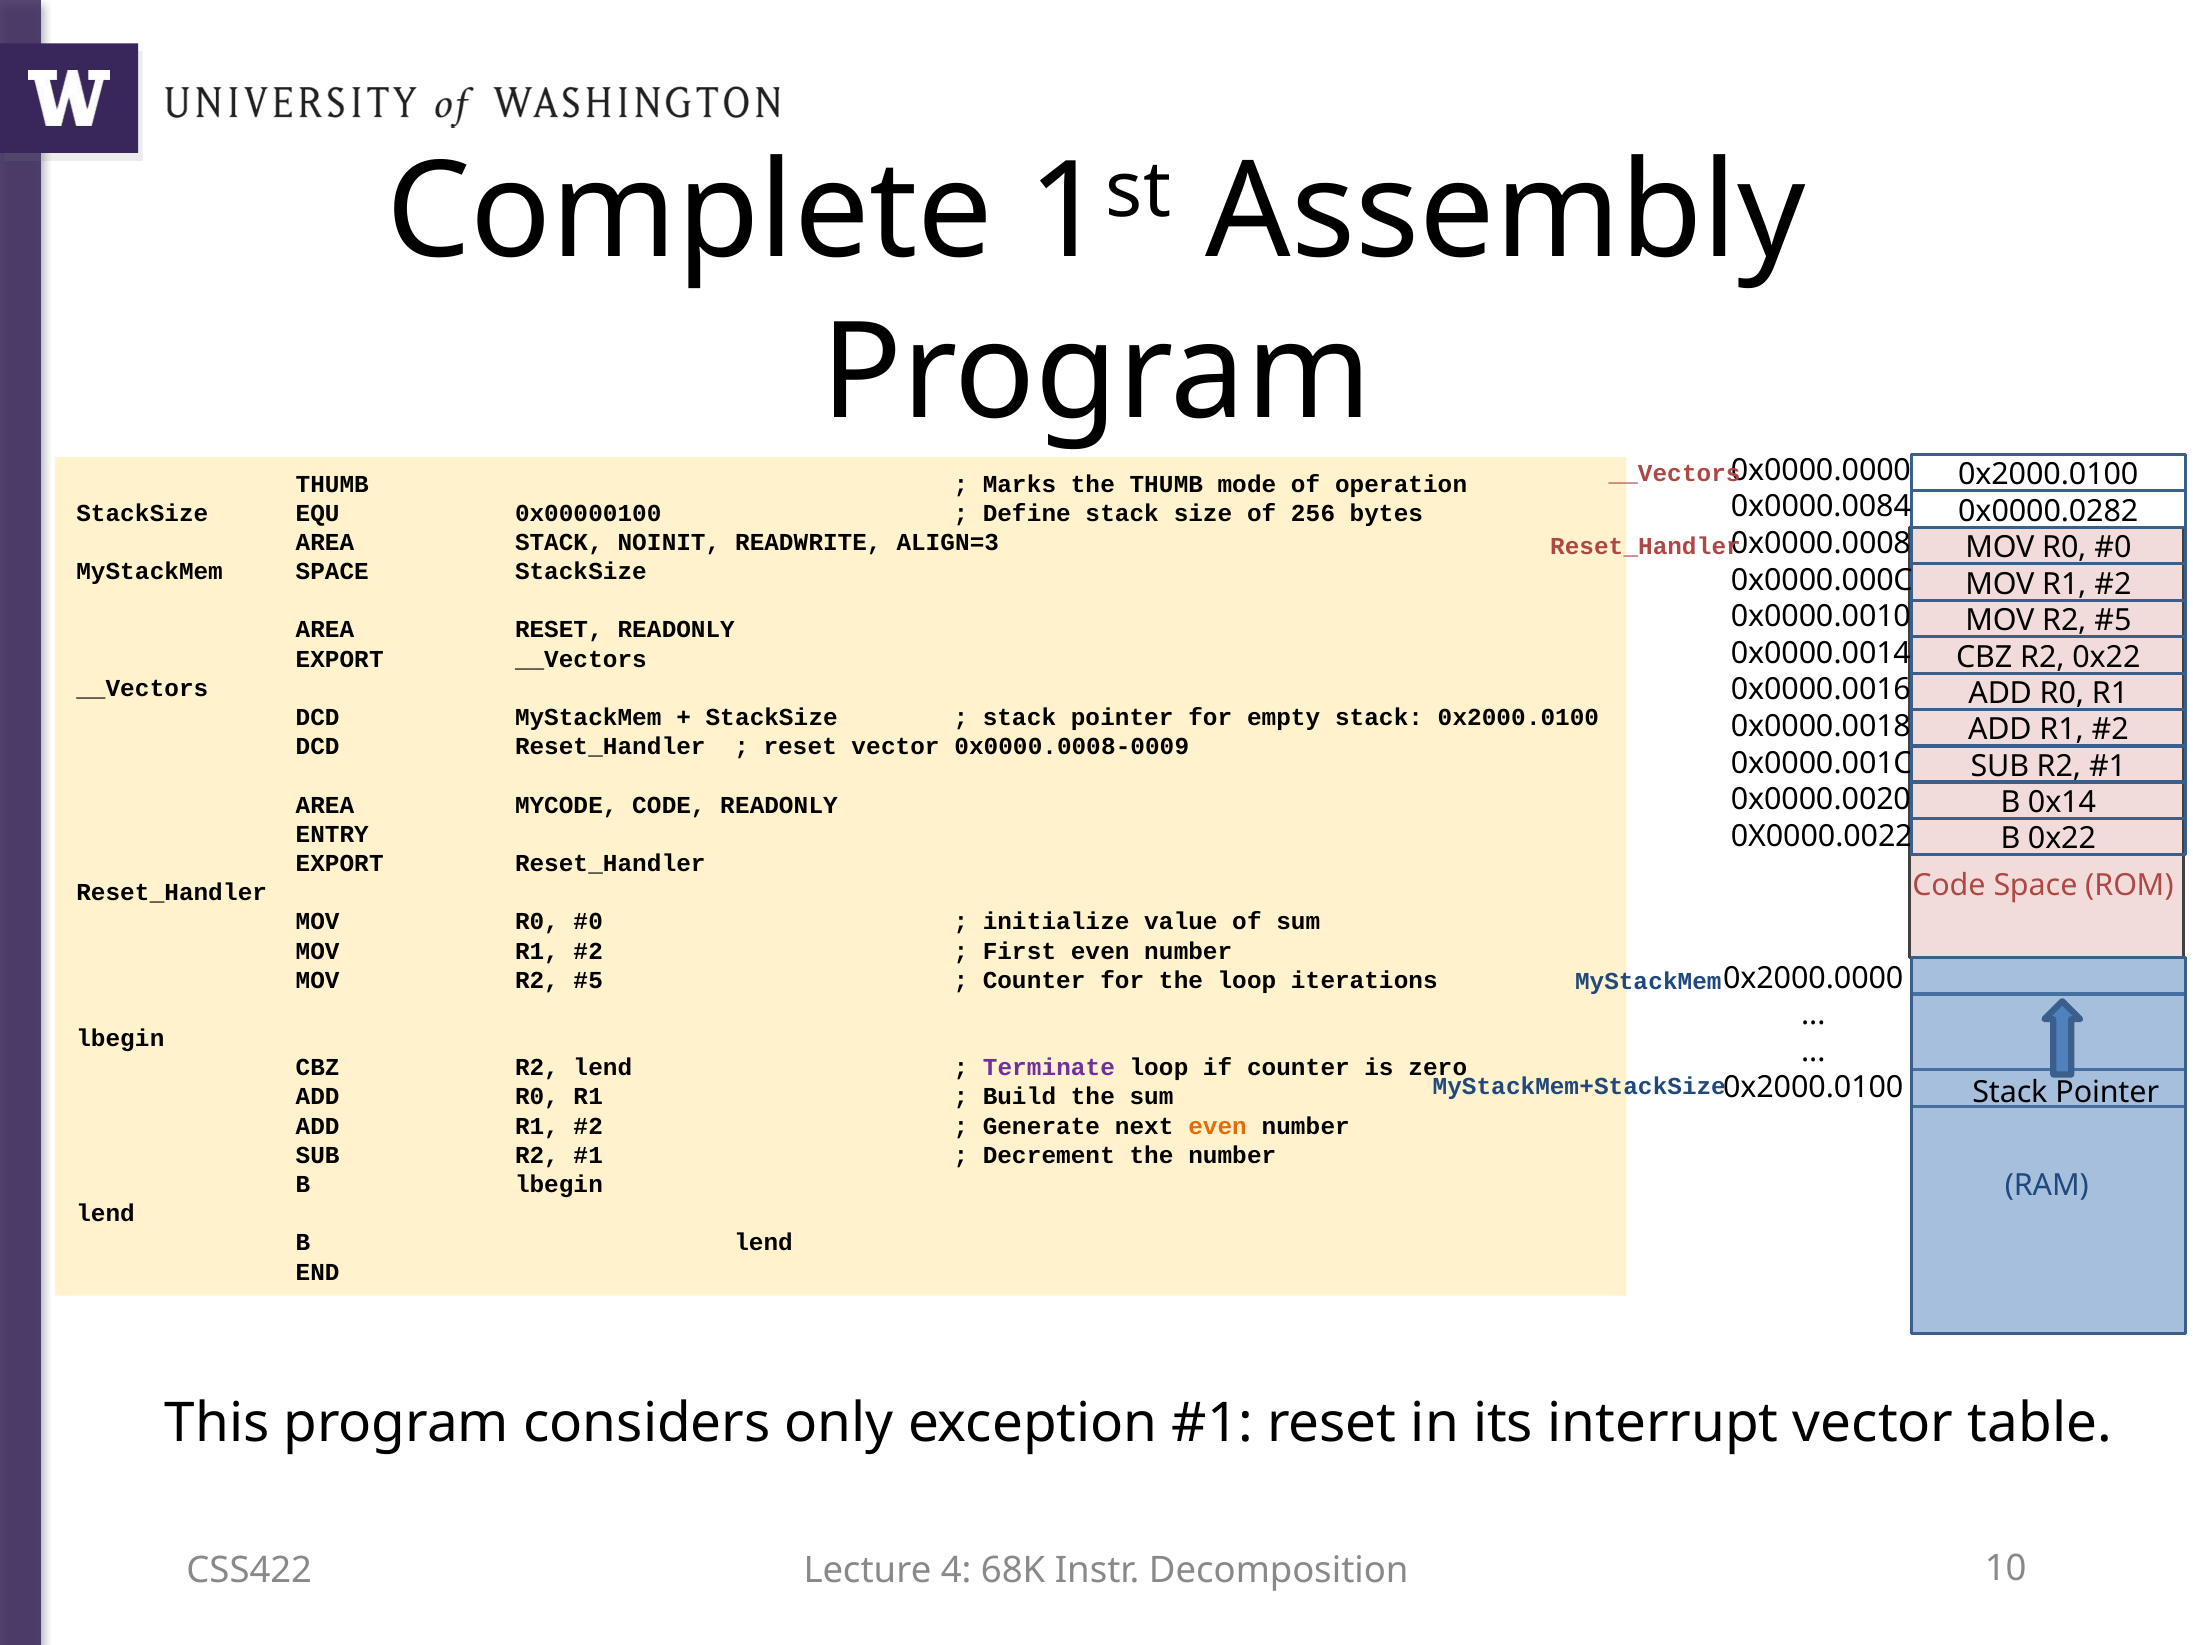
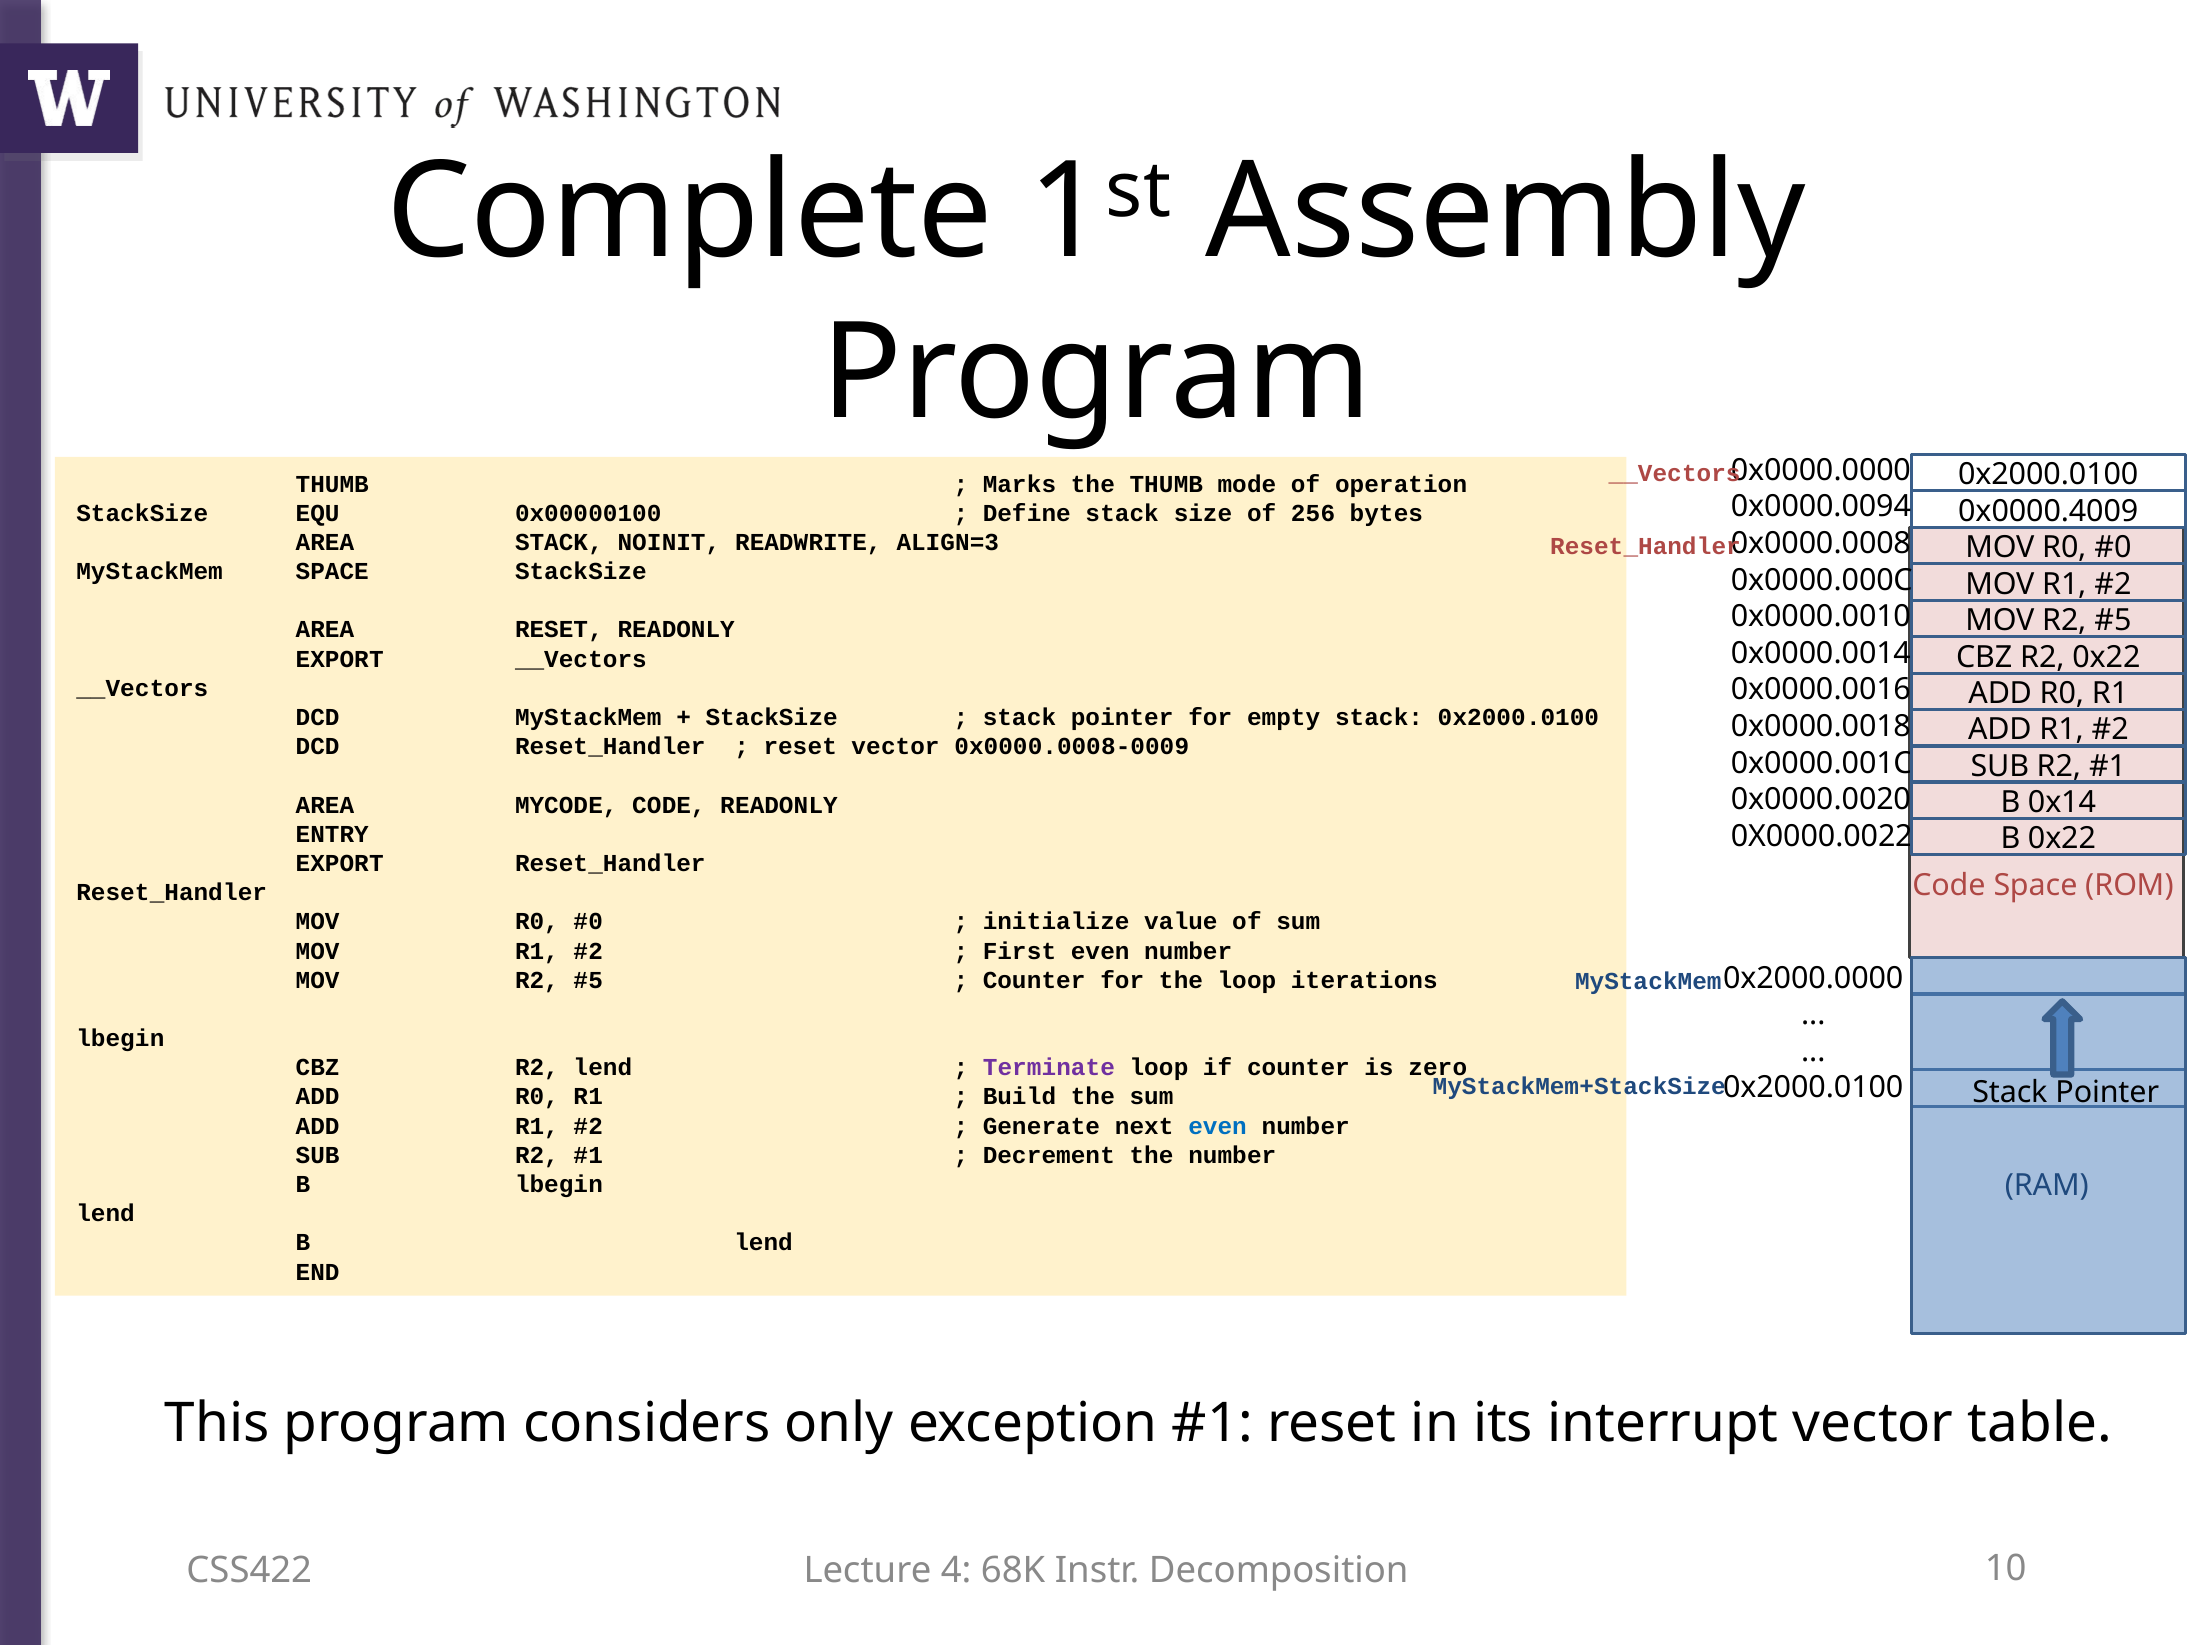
0x0000.0084: 0x0000.0084 -> 0x0000.0094 (1821, 507)
0x0000.0282: 0x0000.0282 -> 0x0000.4009 (2048, 511)
even colour: orange -> blue (1218, 1126)
